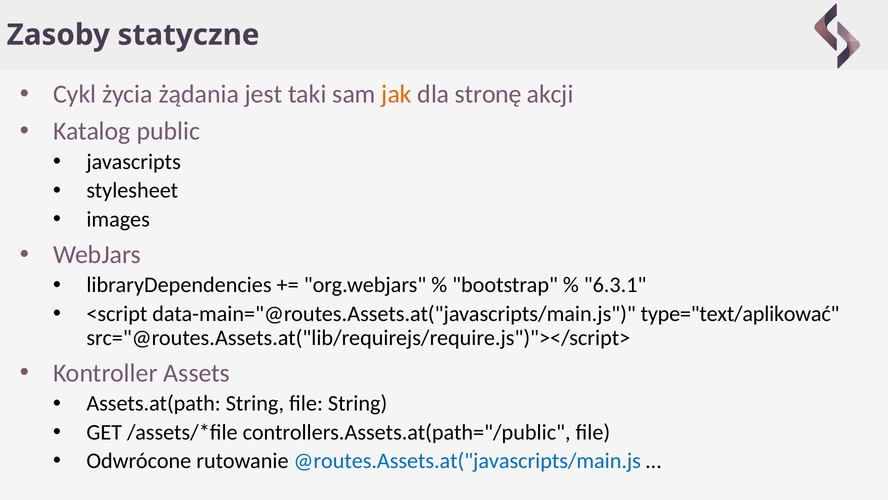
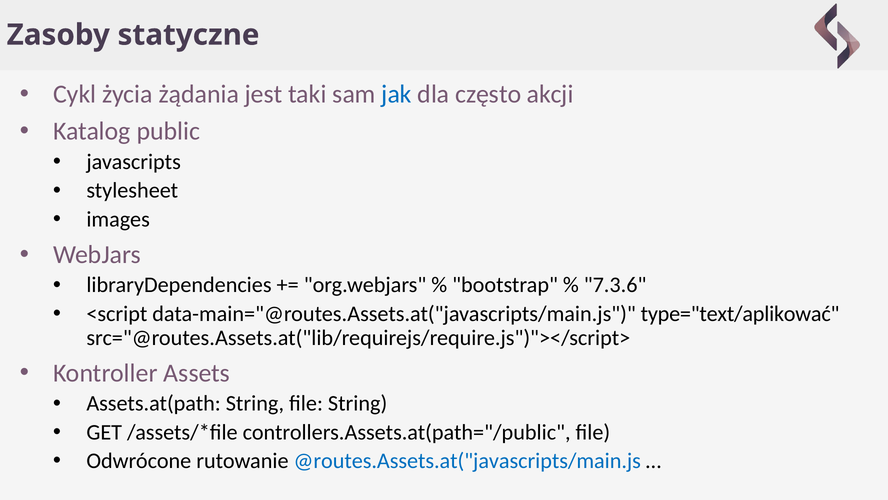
jak colour: orange -> blue (397, 94)
stronę: stronę -> często (488, 94)
6.3.1: 6.3.1 -> 7.3.6 (615, 285)
